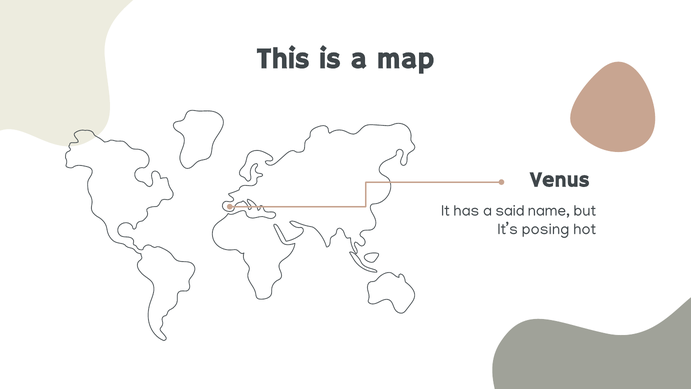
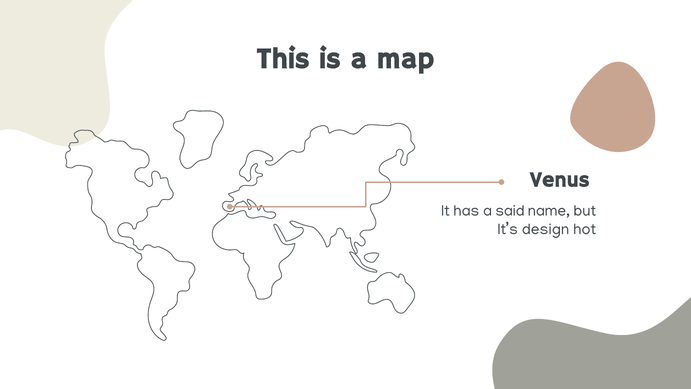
posing: posing -> design (546, 229)
